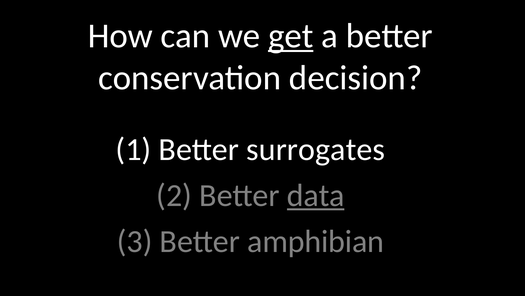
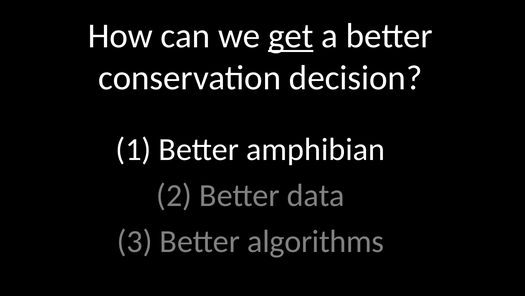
surrogates: surrogates -> amphibian (316, 149)
data underline: present -> none (316, 195)
amphibian: amphibian -> algorithms (316, 241)
